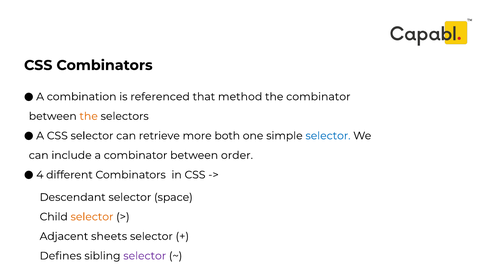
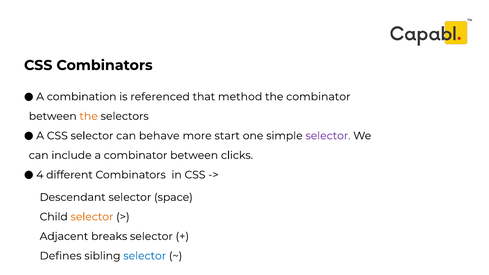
retrieve: retrieve -> behave (159, 136)
both: both -> start (227, 136)
selector colour: blue -> purple (328, 136)
order: order -> clicks (237, 155)
sheets: sheets -> breaks (109, 236)
selector colour: purple -> blue (145, 256)
